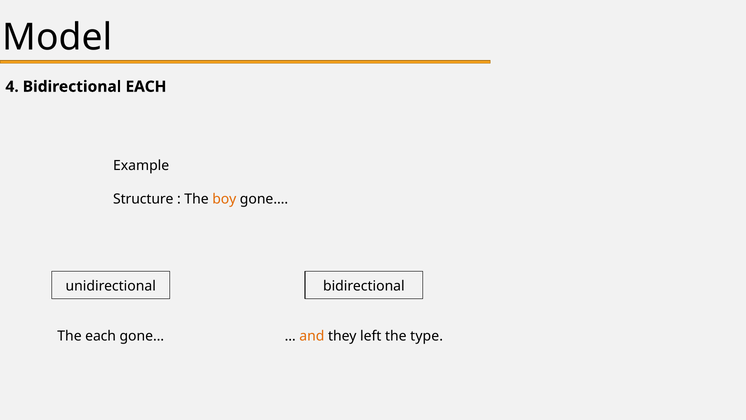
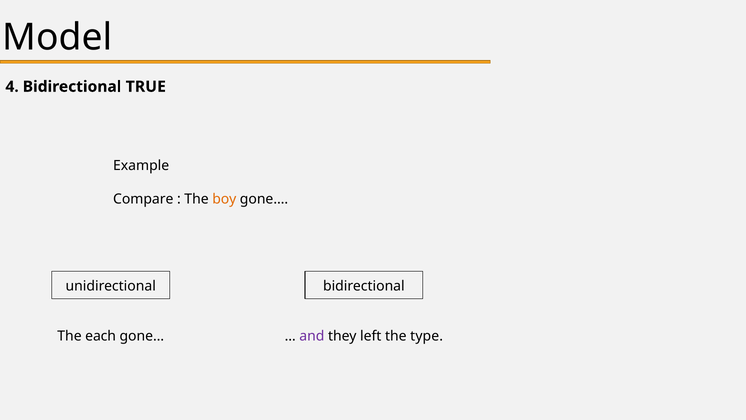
Bidirectional EACH: EACH -> TRUE (146, 87)
Structure: Structure -> Compare (143, 199)
and colour: orange -> purple (312, 336)
